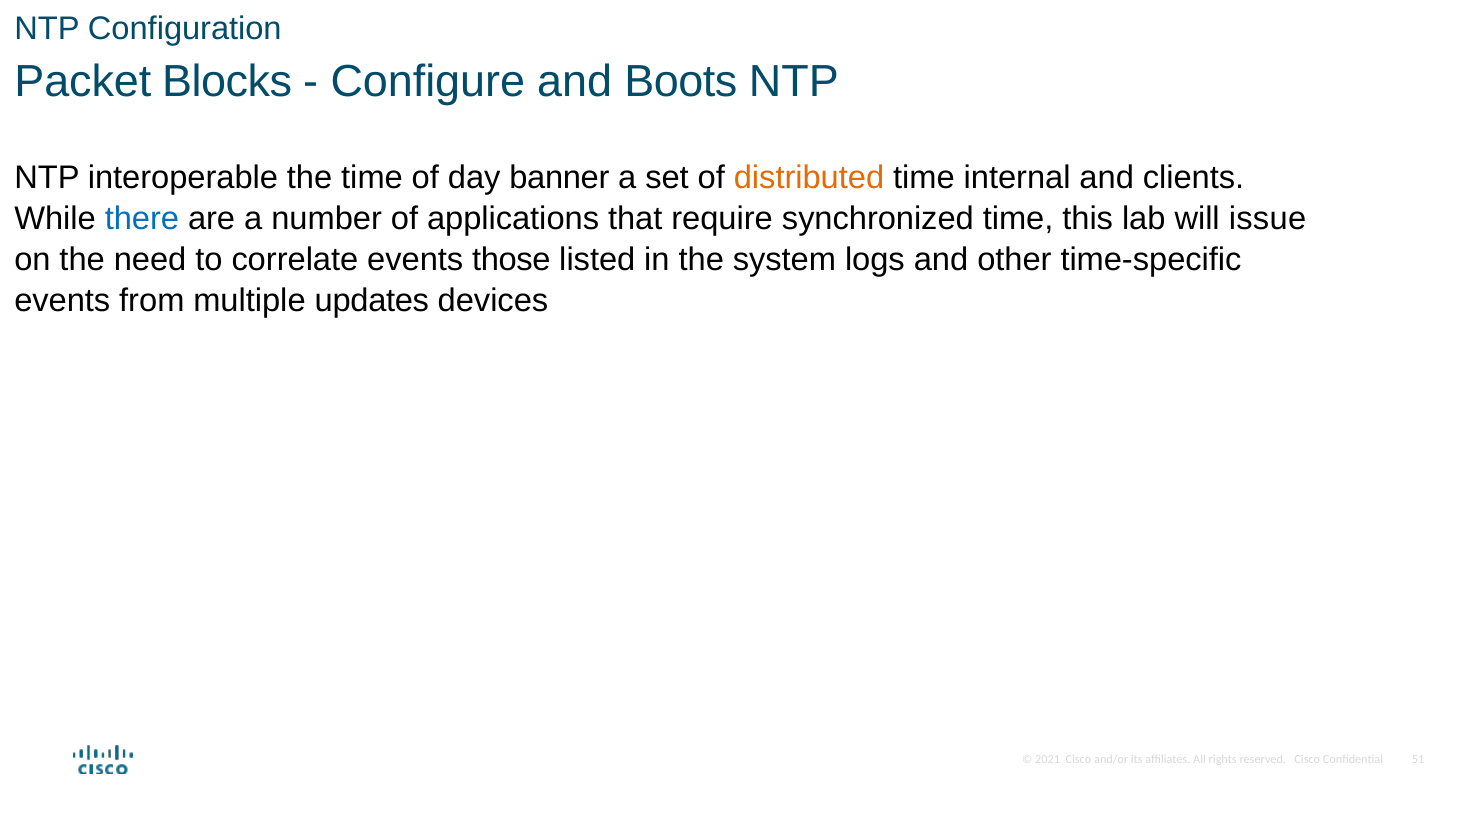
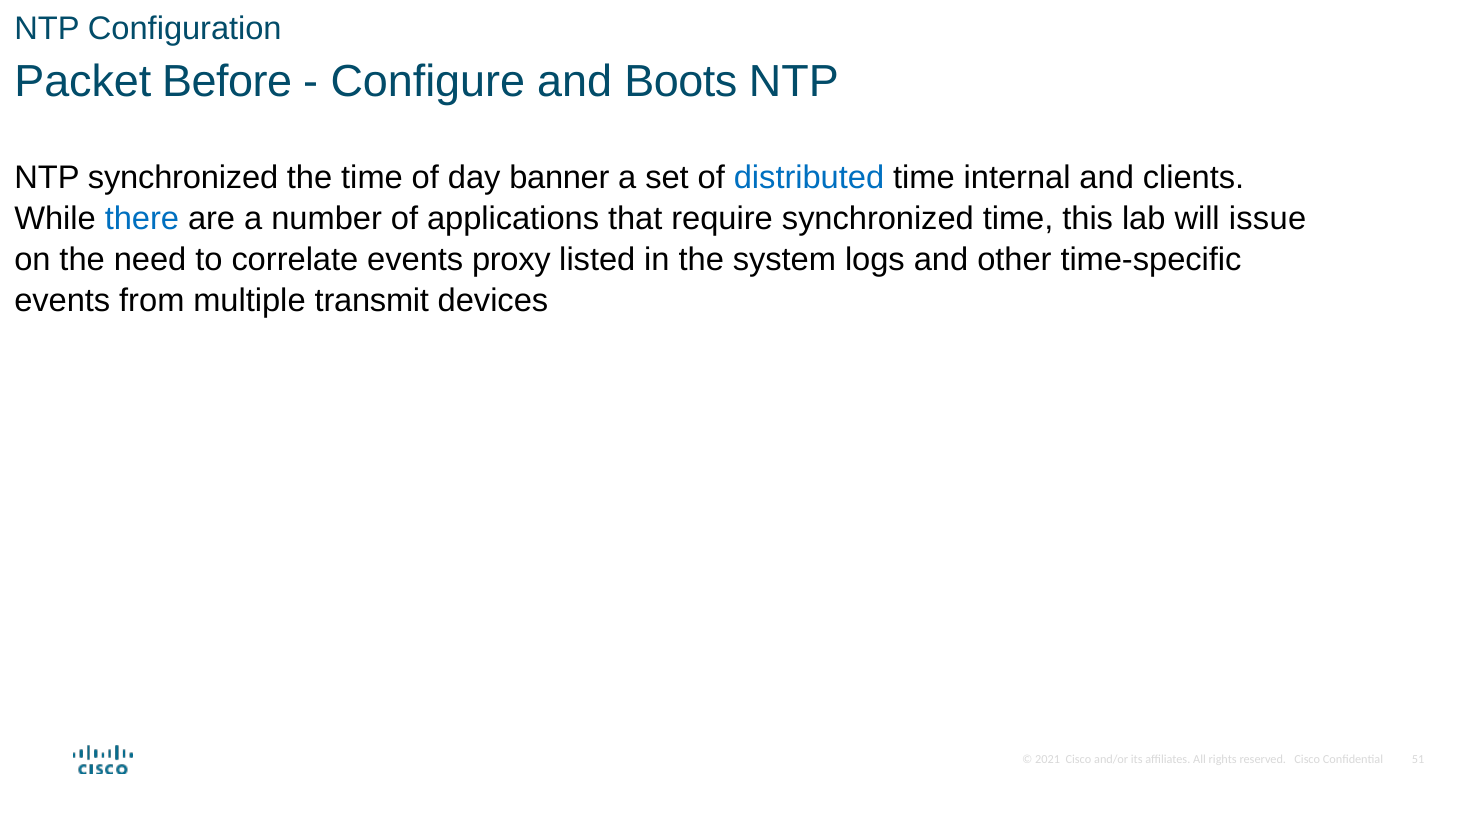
Blocks: Blocks -> Before (227, 81)
NTP interoperable: interoperable -> synchronized (183, 178)
distributed colour: orange -> blue (809, 178)
those: those -> proxy (511, 260)
updates: updates -> transmit (372, 301)
